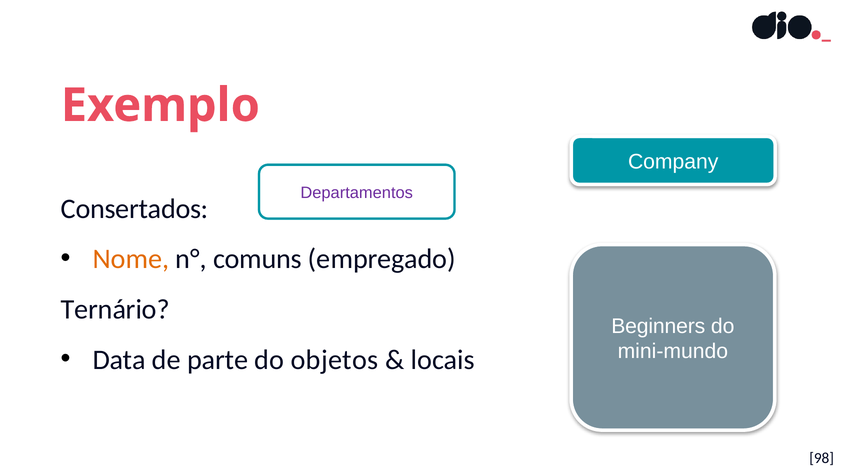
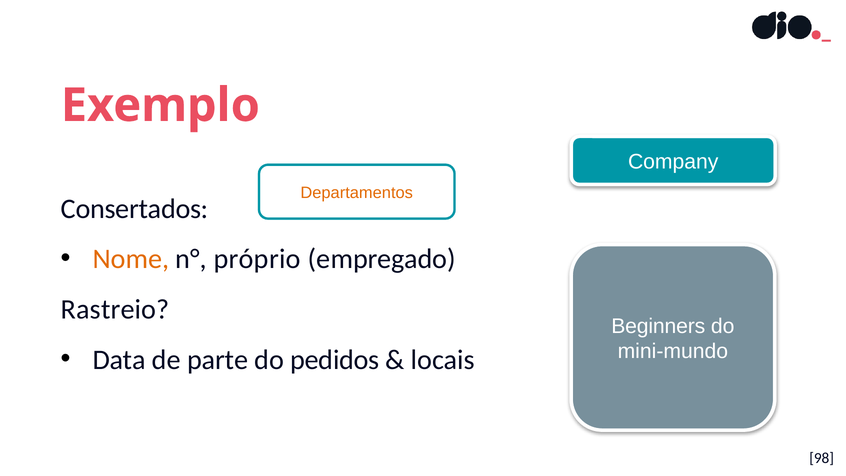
Departamentos colour: purple -> orange (357, 193)
comuns: comuns -> próprio (257, 259)
Ternário: Ternário -> Rastreio (115, 309)
objetos: objetos -> pedidos (335, 360)
